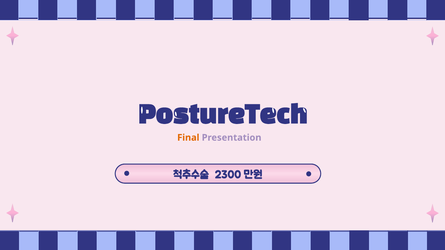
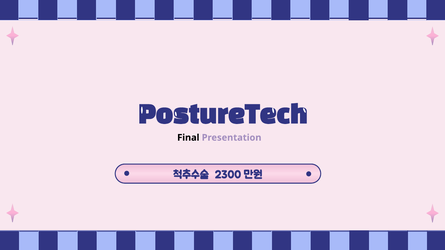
Final colour: orange -> black (188, 138)
